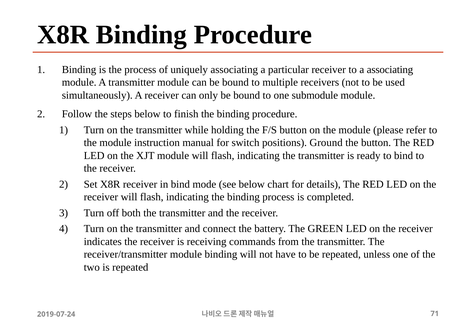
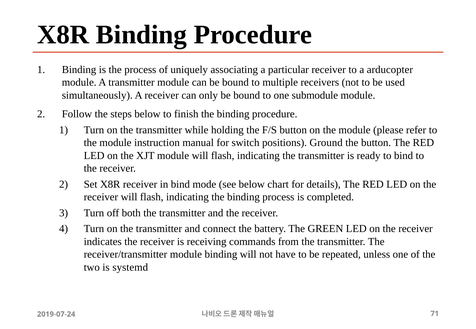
a associating: associating -> arducopter (390, 70)
is repeated: repeated -> systemd (130, 268)
